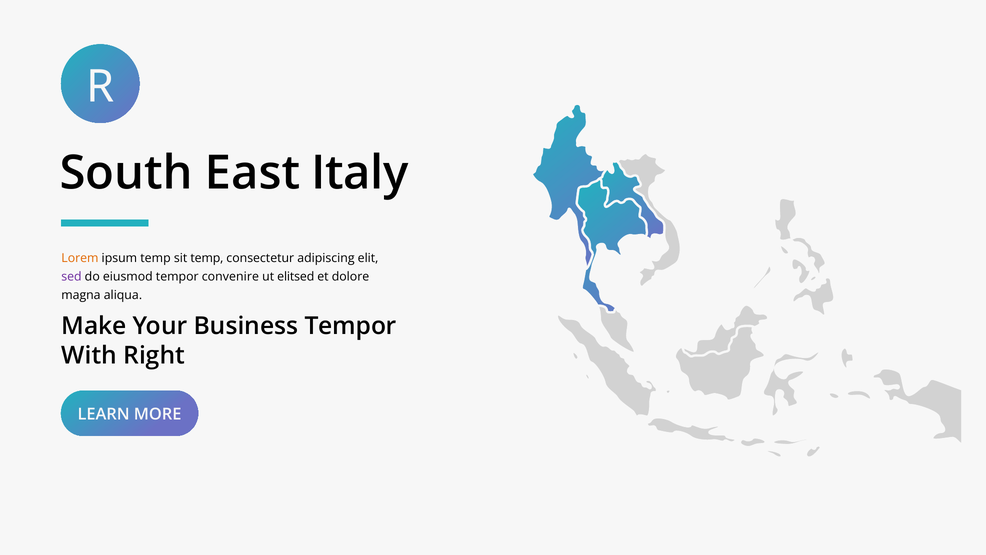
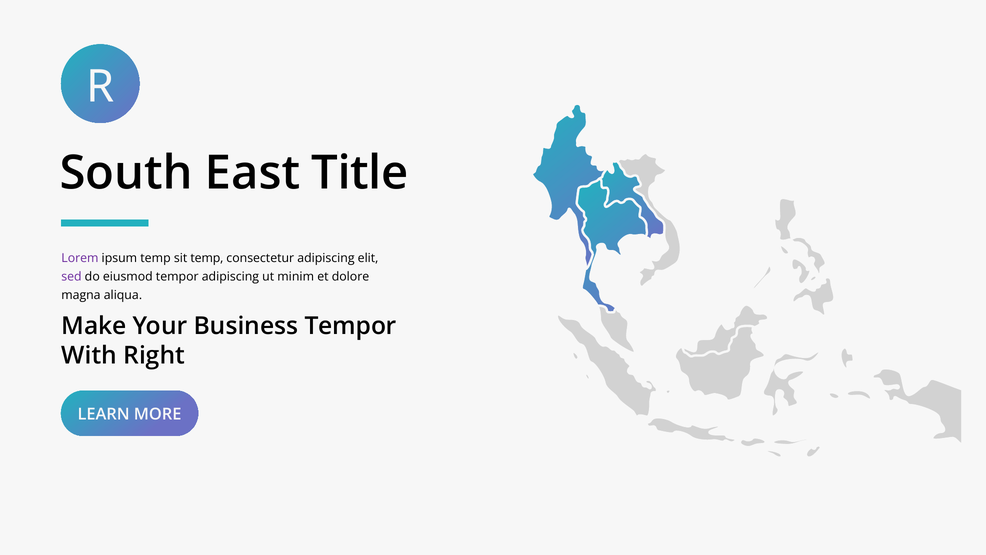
Italy: Italy -> Title (360, 173)
Lorem colour: orange -> purple (80, 258)
tempor convenire: convenire -> adipiscing (230, 276)
elitsed: elitsed -> minim (296, 276)
